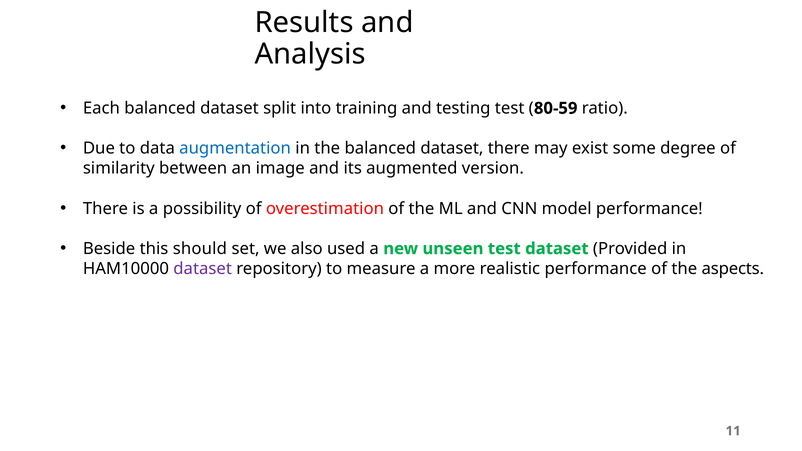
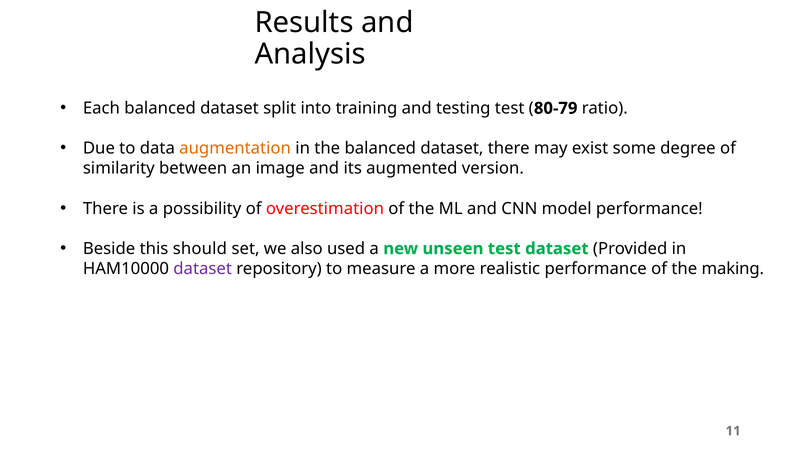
80-59: 80-59 -> 80-79 (556, 108)
augmentation colour: blue -> orange (235, 148)
aspects: aspects -> making (733, 269)
